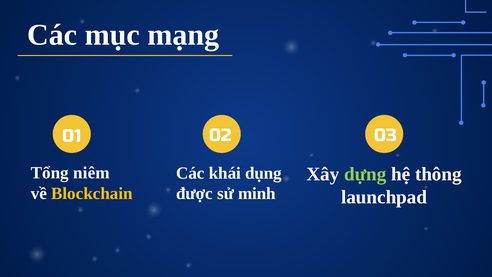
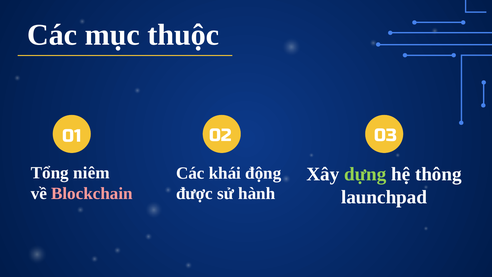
mạng: mạng -> thuộc (183, 35)
dụng: dụng -> động (263, 173)
Blockchain colour: yellow -> pink (92, 193)
minh: minh -> hành (257, 194)
